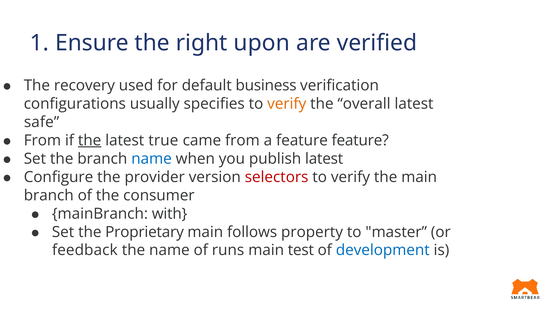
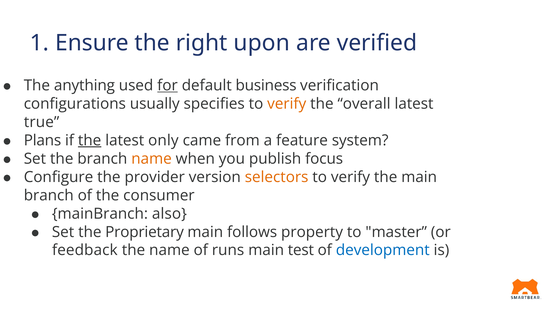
recovery: recovery -> anything (84, 85)
for underline: none -> present (167, 85)
safe: safe -> true (42, 122)
From: From -> Plans (42, 140)
true: true -> only (163, 140)
feature feature: feature -> system (360, 140)
name colour: blue -> orange (152, 158)
publish latest: latest -> focus (324, 158)
selectors colour: red -> orange (277, 177)
with: with -> also (169, 213)
